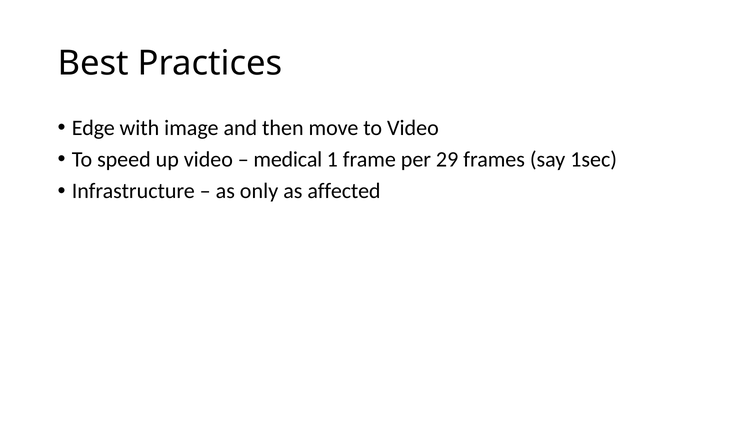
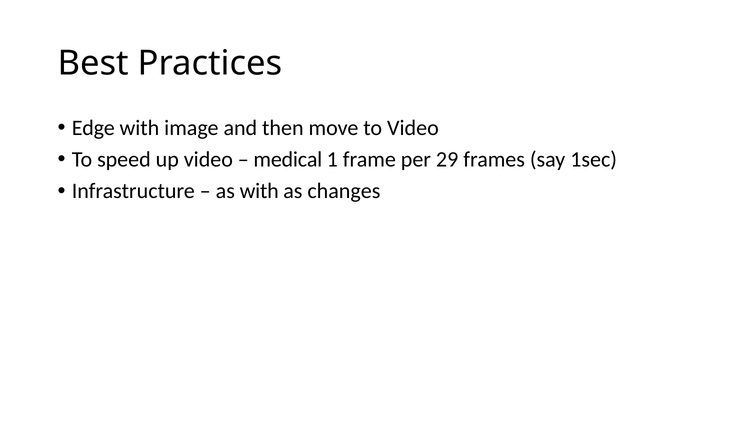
as only: only -> with (259, 191)
affected: affected -> changes (344, 191)
